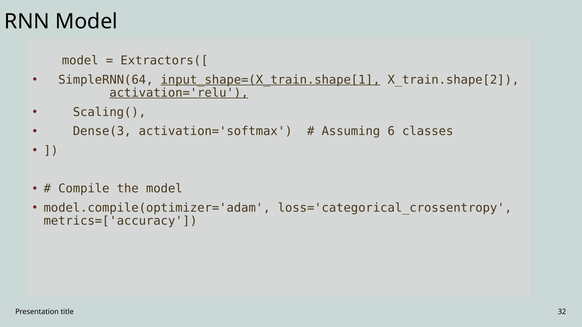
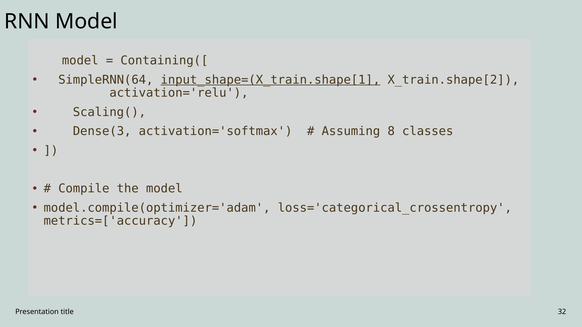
Extractors([: Extractors([ -> Containing([ (164, 61)
activation='relu underline: present -> none (179, 93)
6: 6 -> 8 (391, 131)
